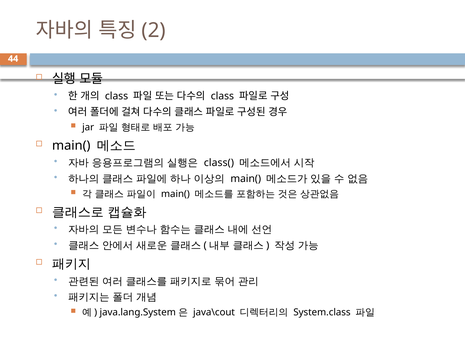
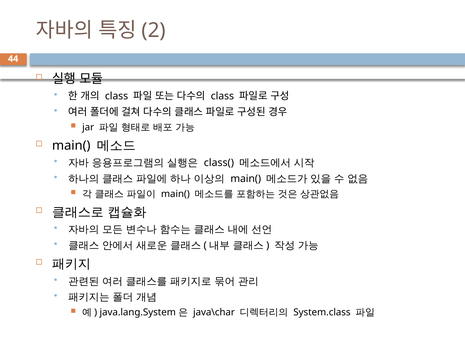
java\cout: java\cout -> java\char (214, 313)
